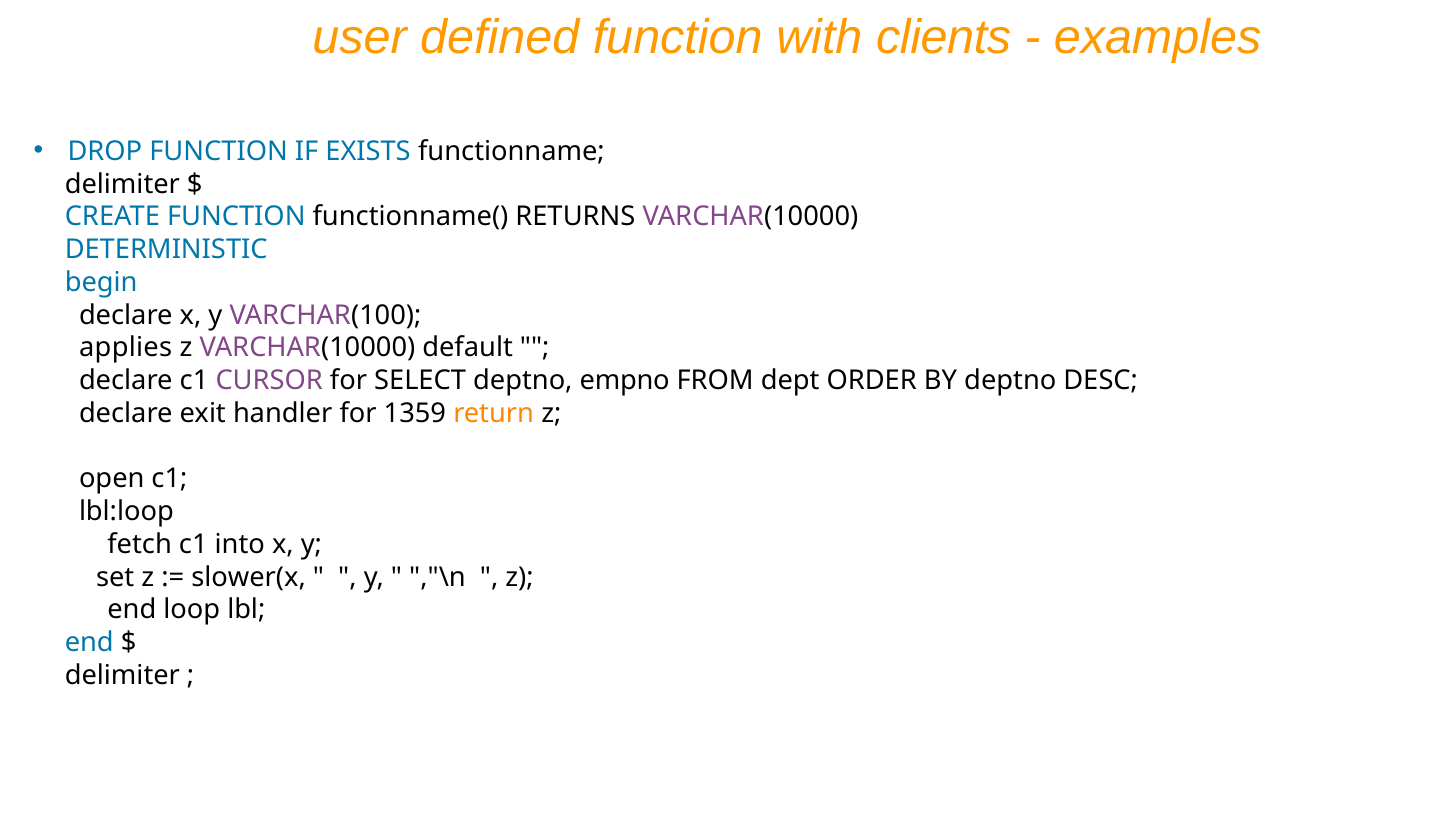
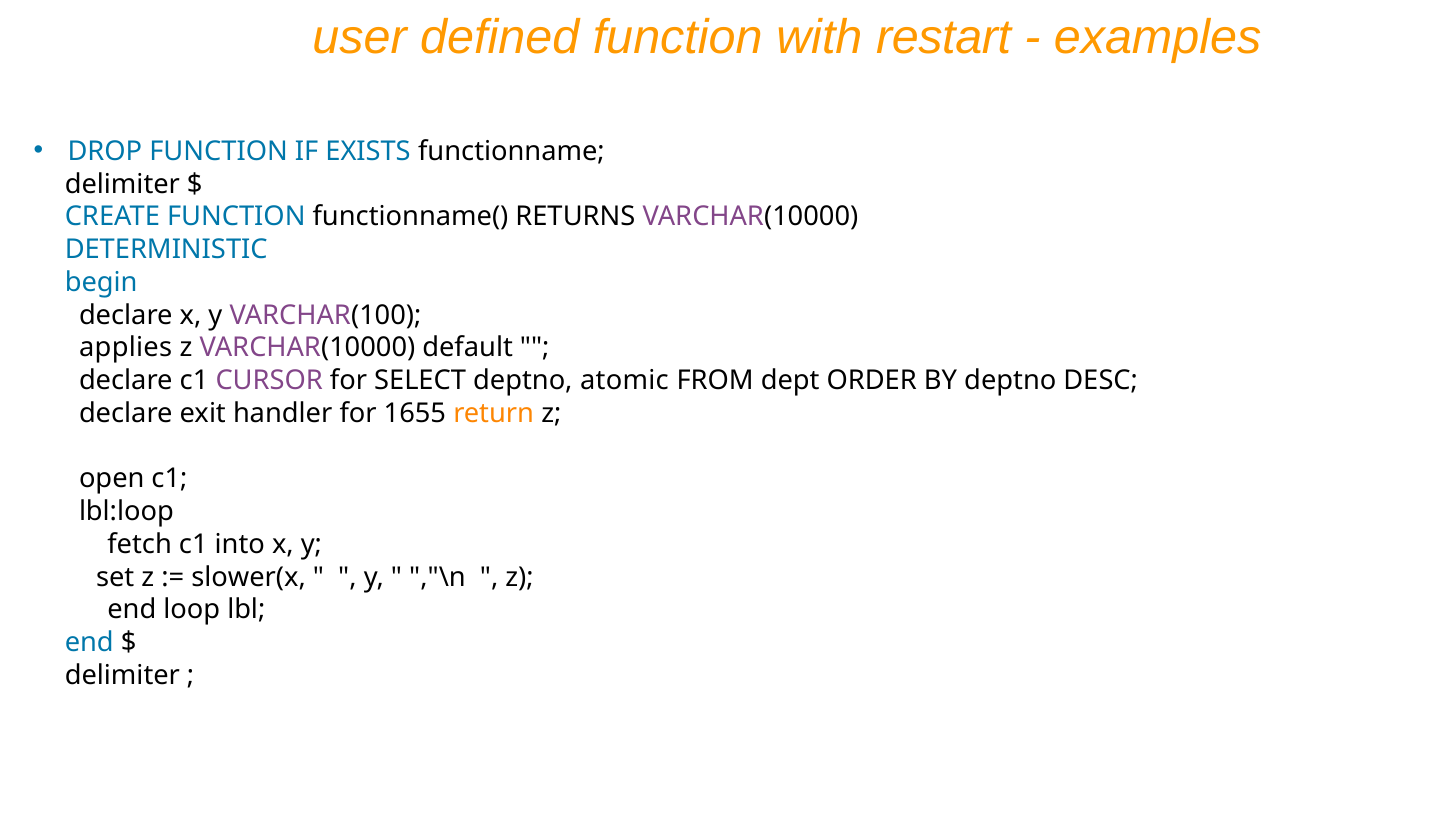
clients: clients -> restart (944, 38)
empno: empno -> atomic (624, 380)
1359: 1359 -> 1655 (415, 413)
